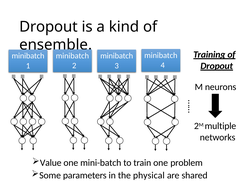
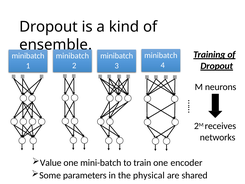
multiple: multiple -> receives (220, 126)
problem: problem -> encoder (186, 163)
